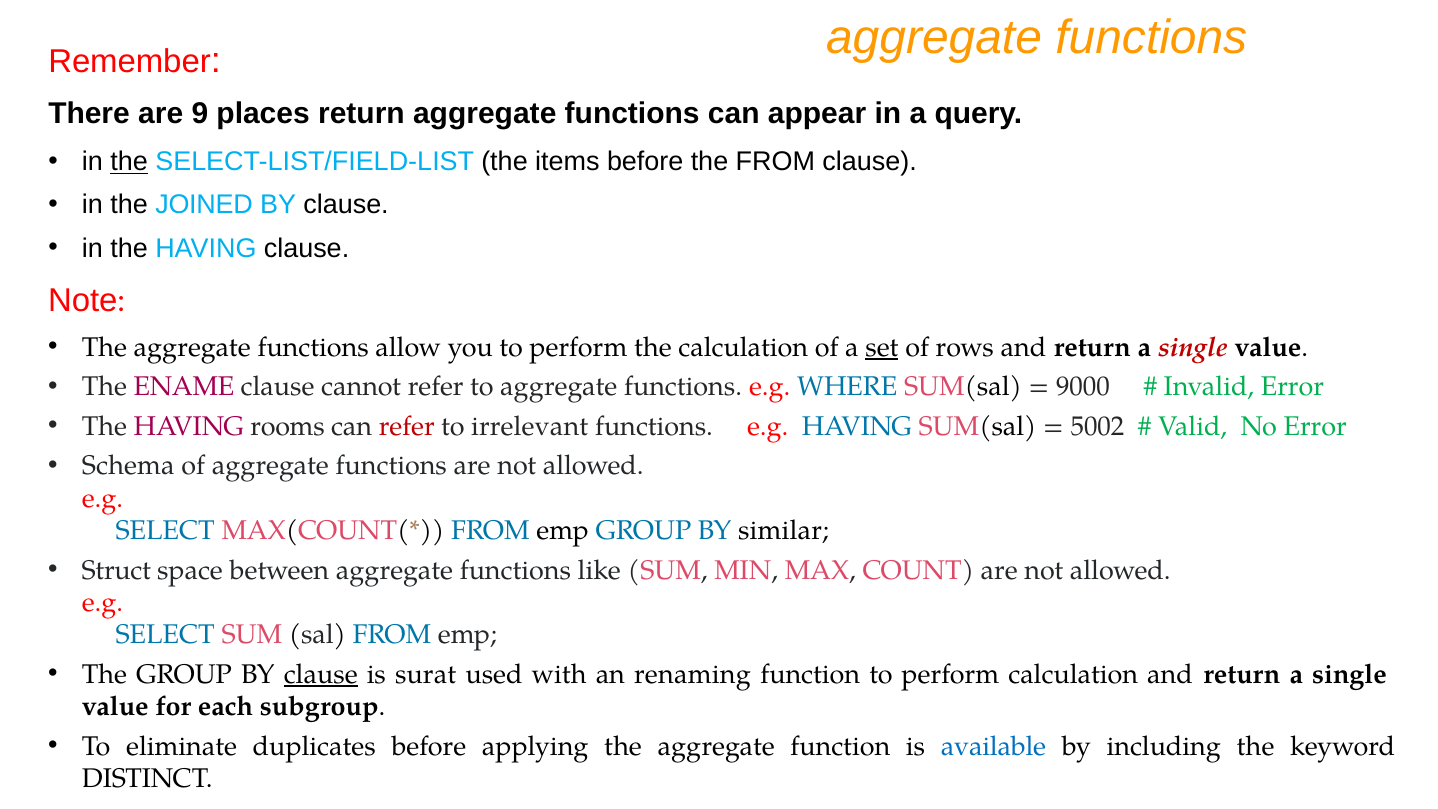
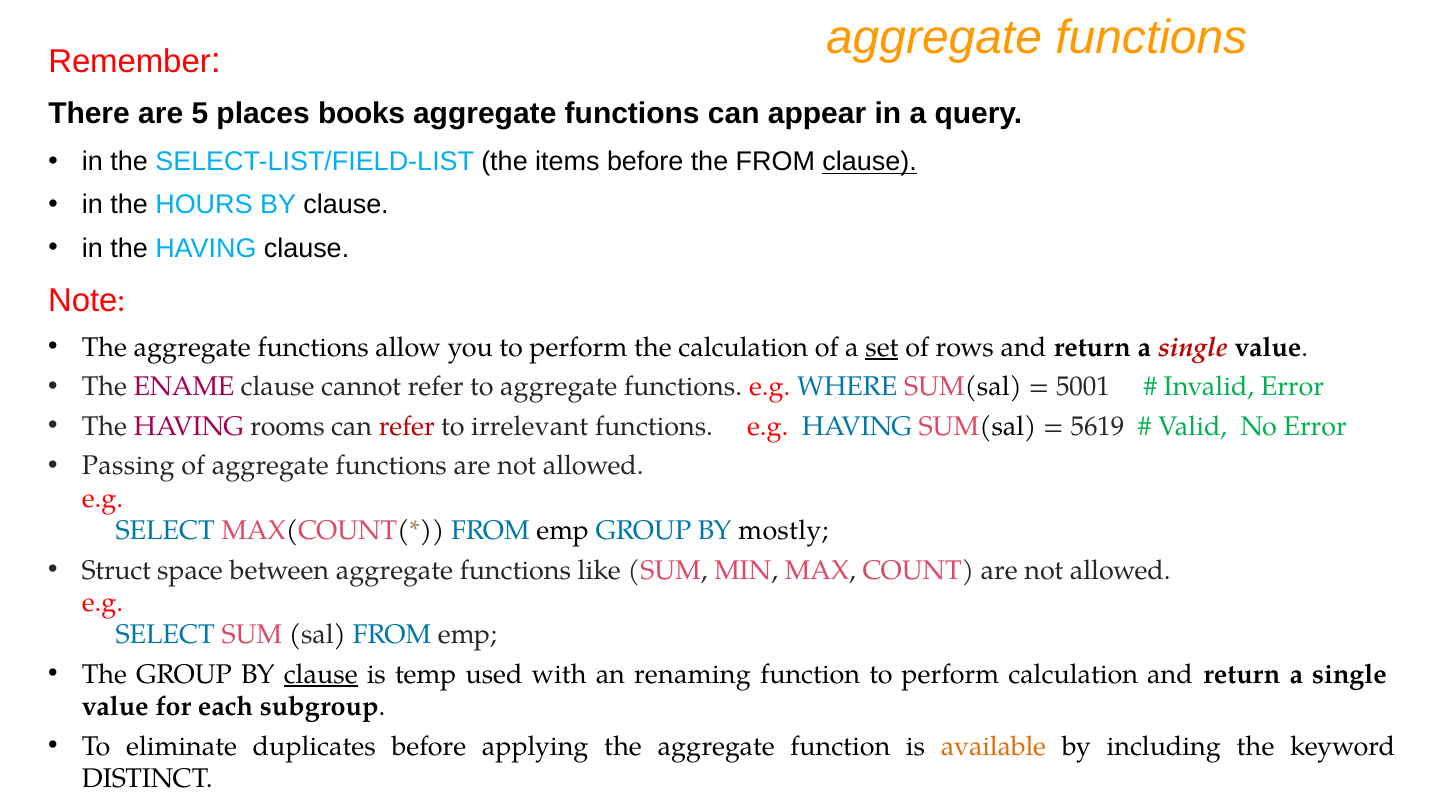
9: 9 -> 5 (200, 114)
places return: return -> books (362, 114)
the underline: present -> none (129, 162)
clause underline: none -> present (870, 162)
JOINED: JOINED -> HOURS (204, 205)
9000: 9000 -> 5001 (1083, 387)
5002: 5002 -> 5619 (1097, 426)
Schema: Schema -> Passing (128, 466)
similar: similar -> mostly (783, 531)
surat: surat -> temp (426, 674)
available colour: blue -> orange (993, 746)
